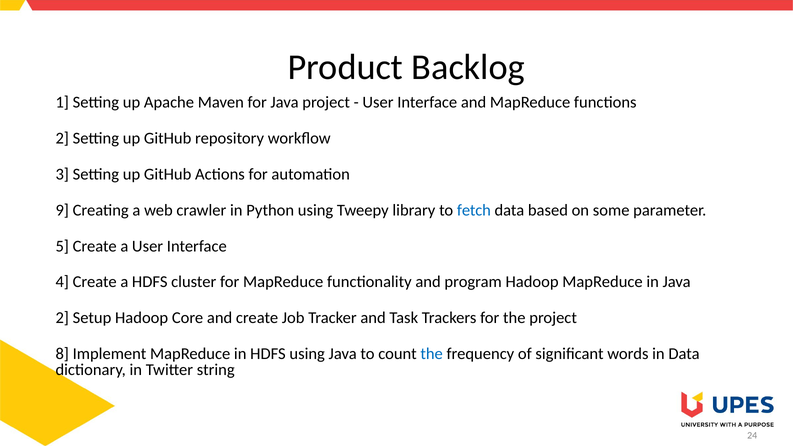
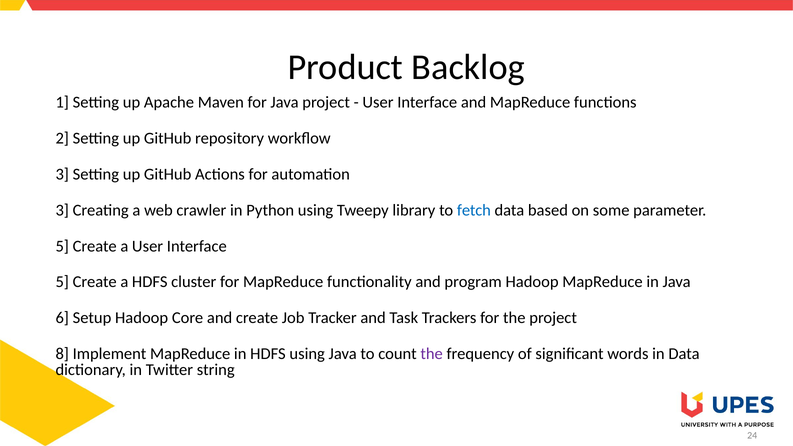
9: 9 -> 3 (62, 210)
4: 4 -> 5 (62, 282)
2: 2 -> 6 (62, 318)
the colour: blue -> purple (432, 354)
